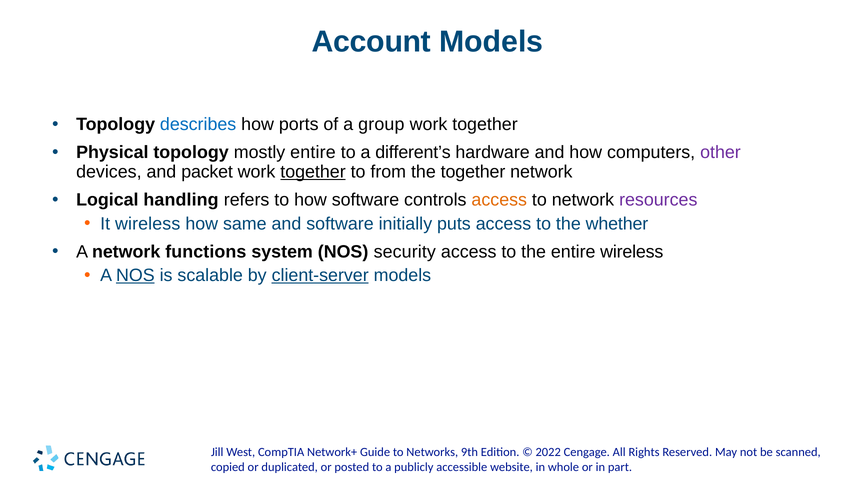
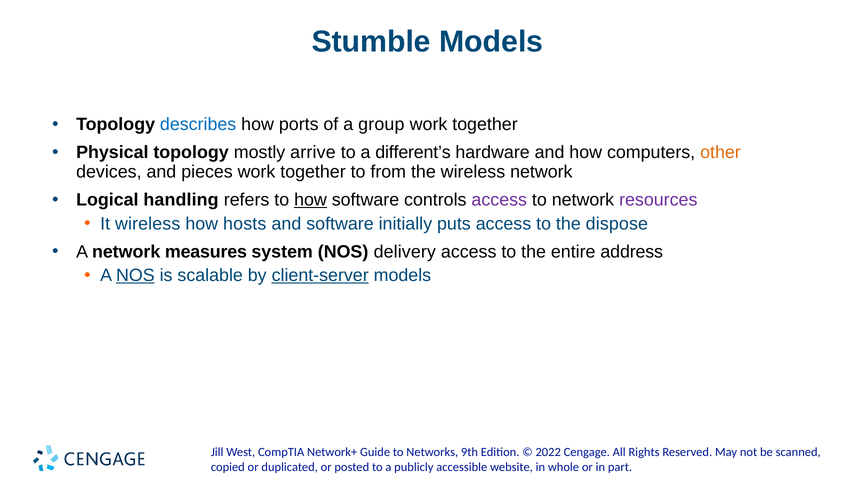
Account: Account -> Stumble (371, 42)
mostly entire: entire -> arrive (313, 153)
other colour: purple -> orange (720, 153)
packet: packet -> pieces (207, 172)
together underline: present -> none (313, 172)
the together: together -> wireless (473, 172)
how underline: none -> present (311, 200)
access colour: orange -> purple (499, 200)
same: same -> hosts (245, 224)
whether: whether -> dispose (617, 224)
functions: functions -> measures (206, 252)
security: security -> delivery (405, 252)
entire wireless: wireless -> address (632, 252)
